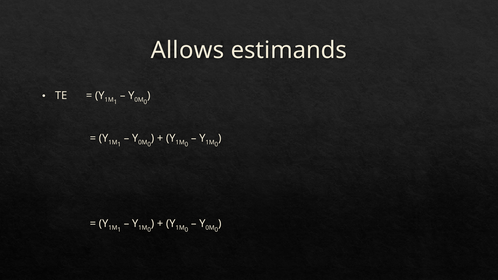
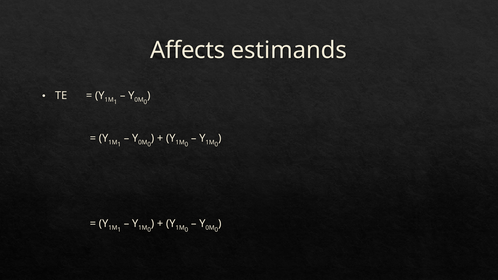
Allows: Allows -> Affects (188, 50)
